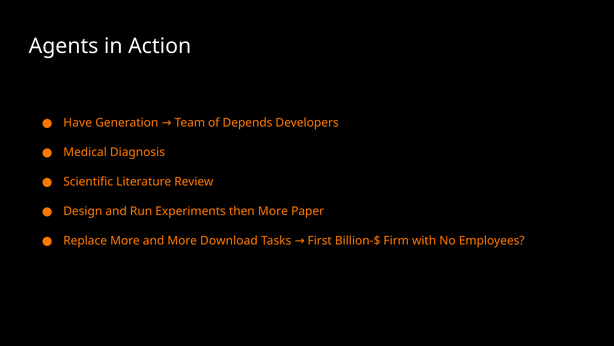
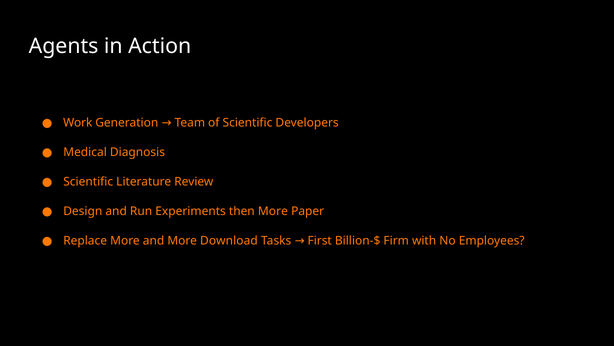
Have: Have -> Work (78, 123)
of Depends: Depends -> Scientific (248, 123)
